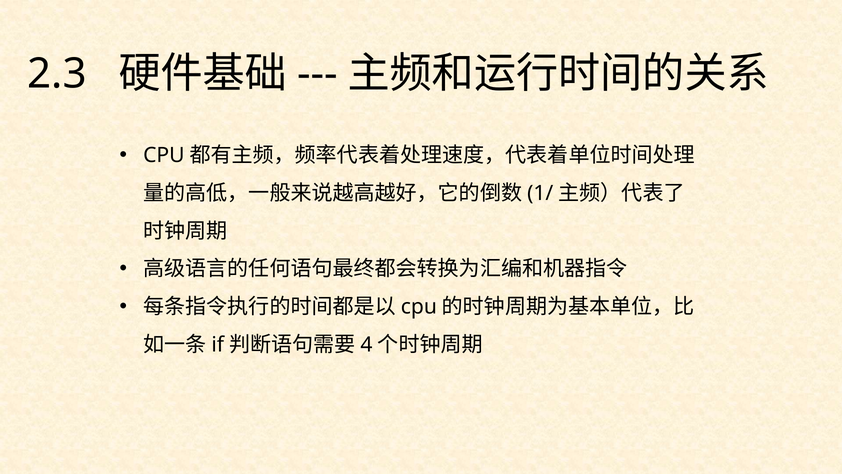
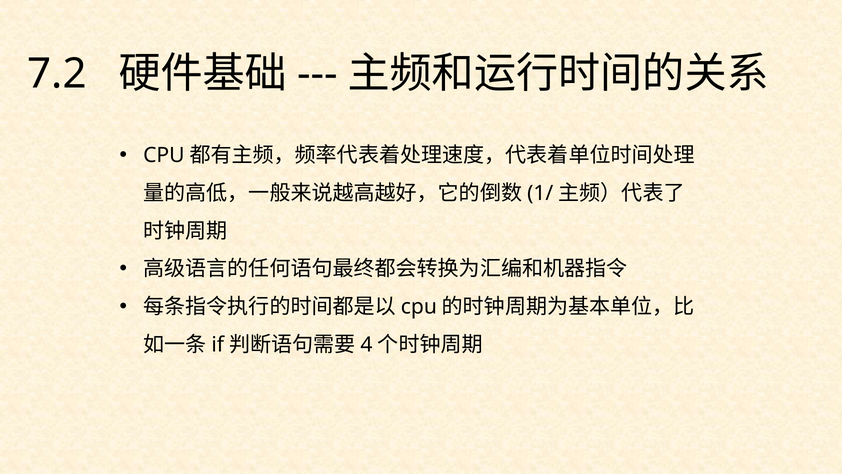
2.3: 2.3 -> 7.2 (57, 74)
